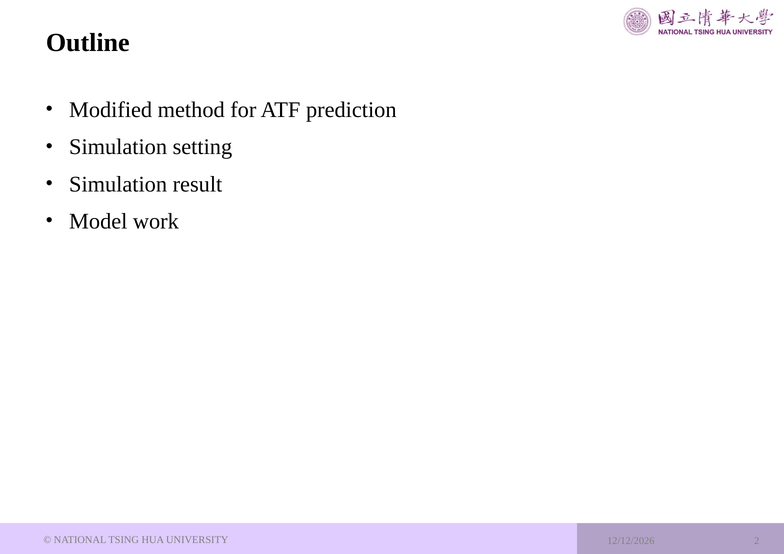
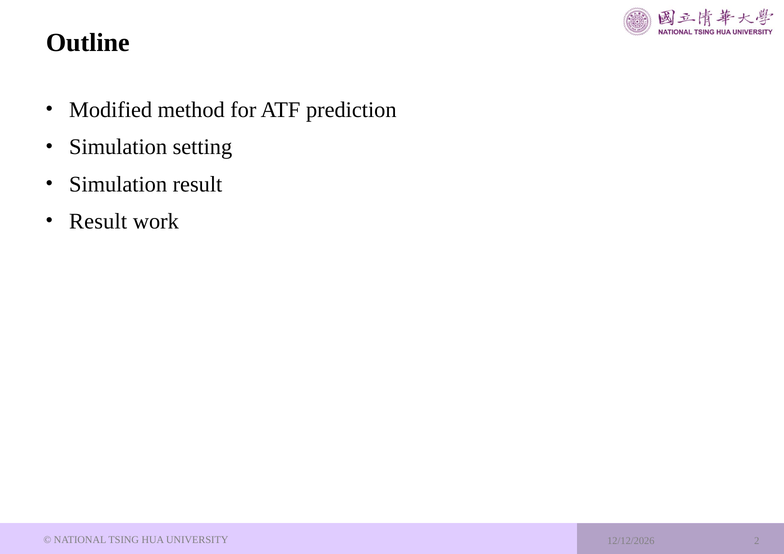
Model: Model -> Result (98, 221)
